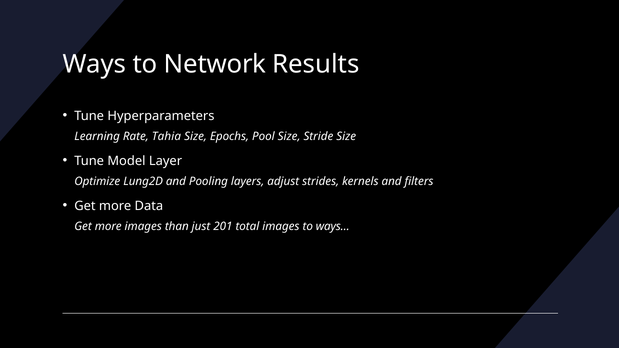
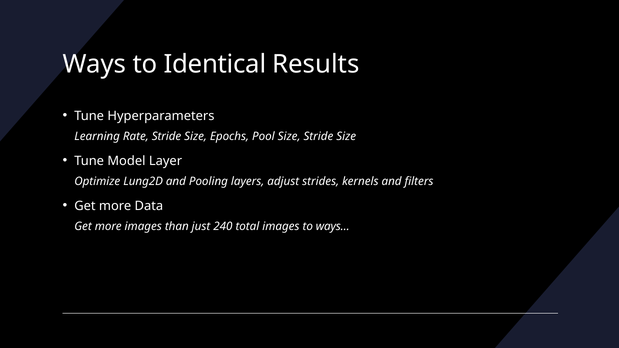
Network: Network -> Identical (215, 64)
Rate Tahia: Tahia -> Stride (166, 137)
201: 201 -> 240 (223, 226)
